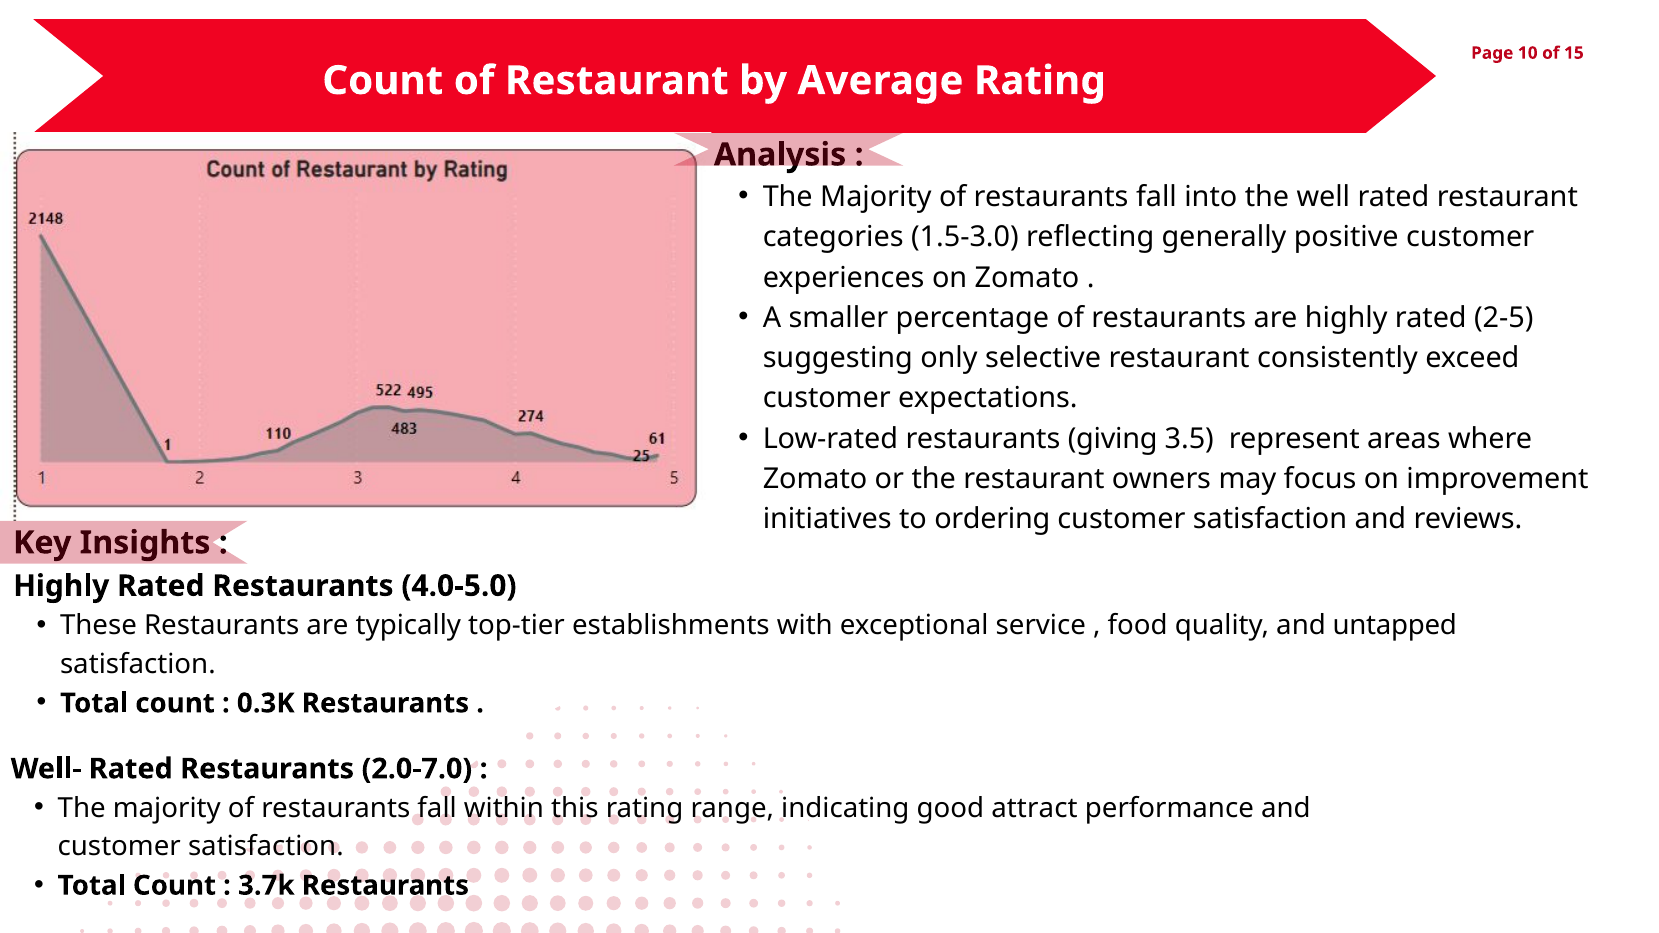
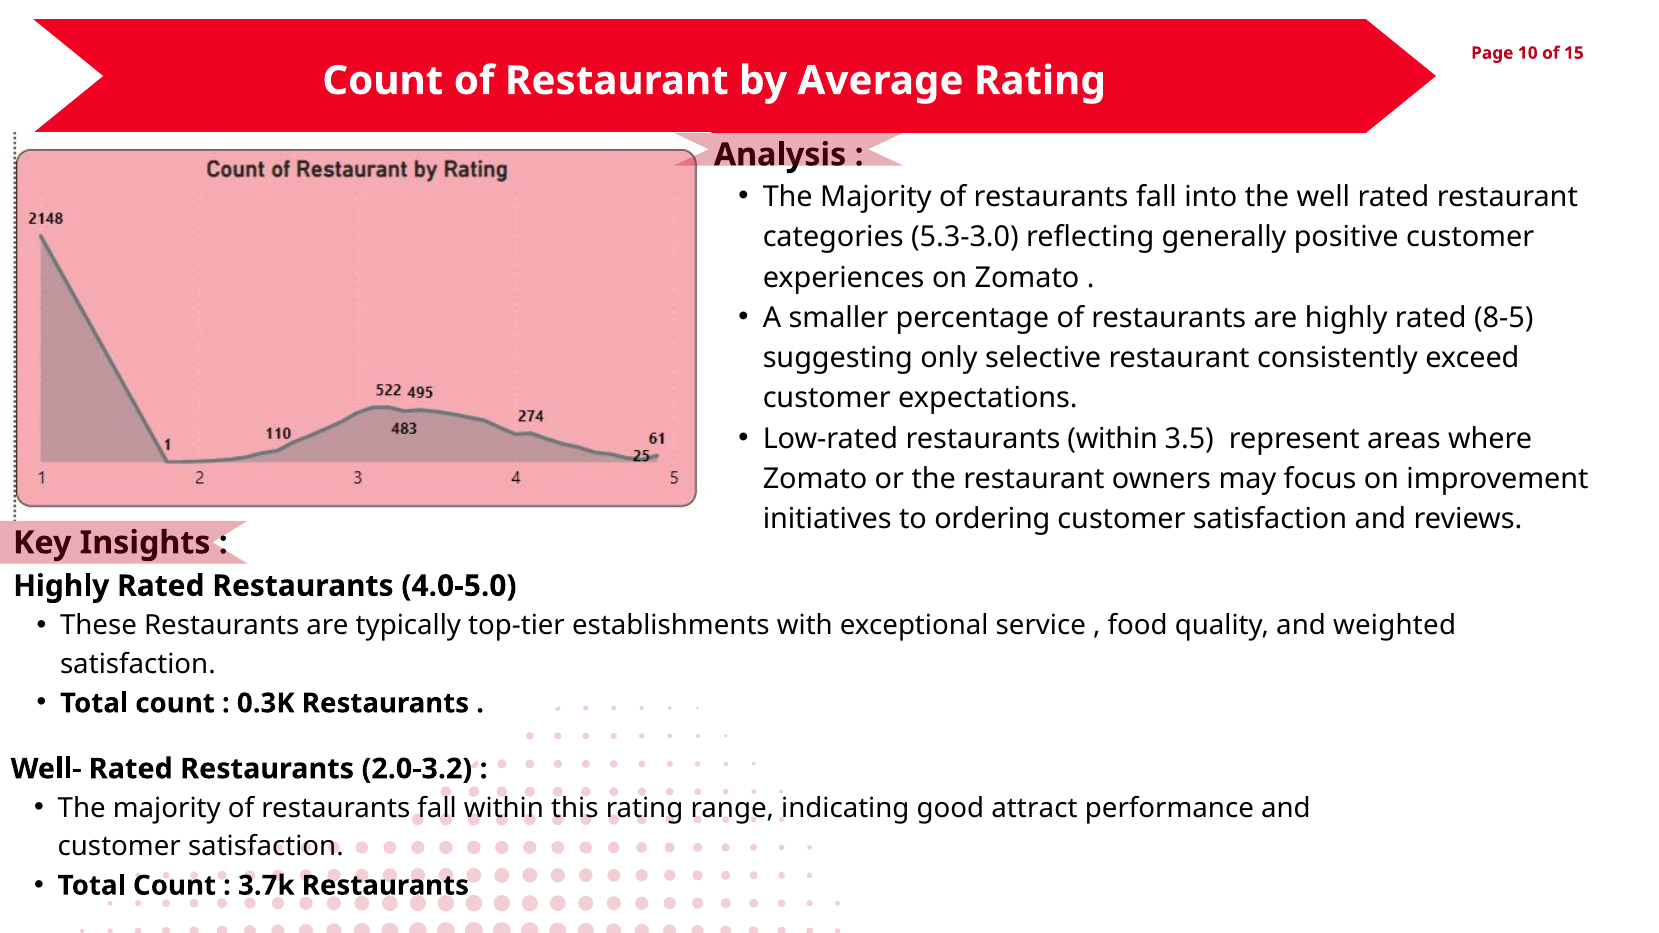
1.5-3.0: 1.5-3.0 -> 5.3-3.0 (965, 237)
2-5: 2-5 -> 8-5 (1504, 318)
restaurants giving: giving -> within (1113, 439)
untapped: untapped -> weighted (1395, 626)
2.0-7.0: 2.0-7.0 -> 2.0-3.2 (417, 769)
